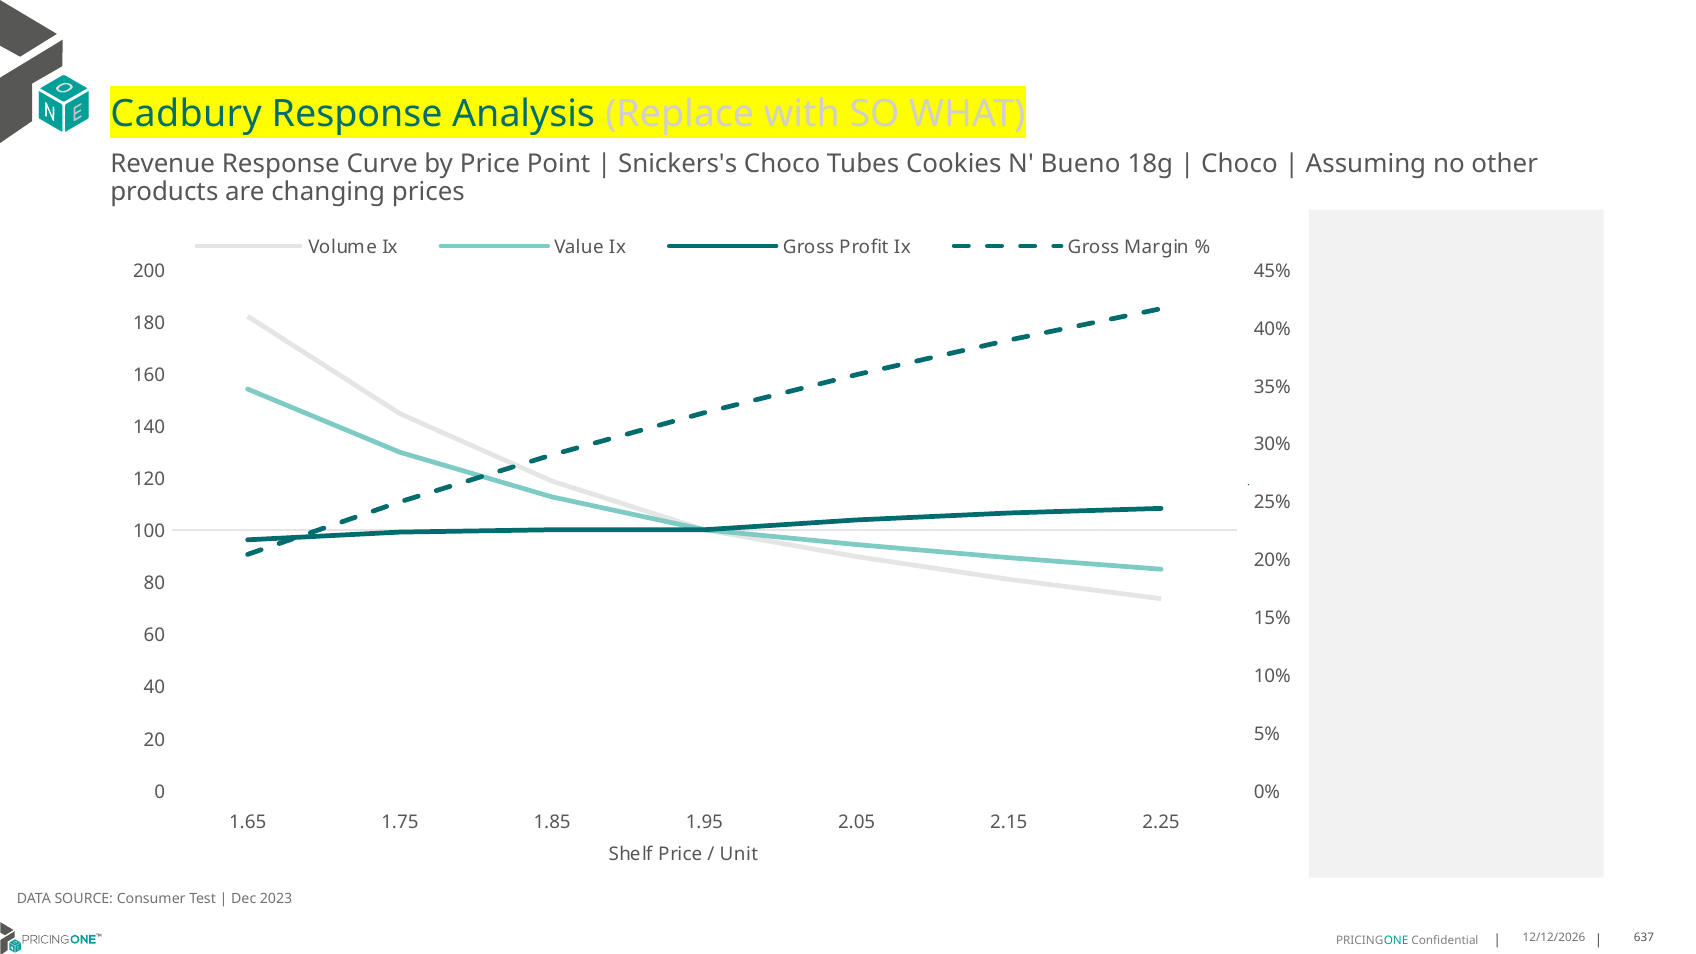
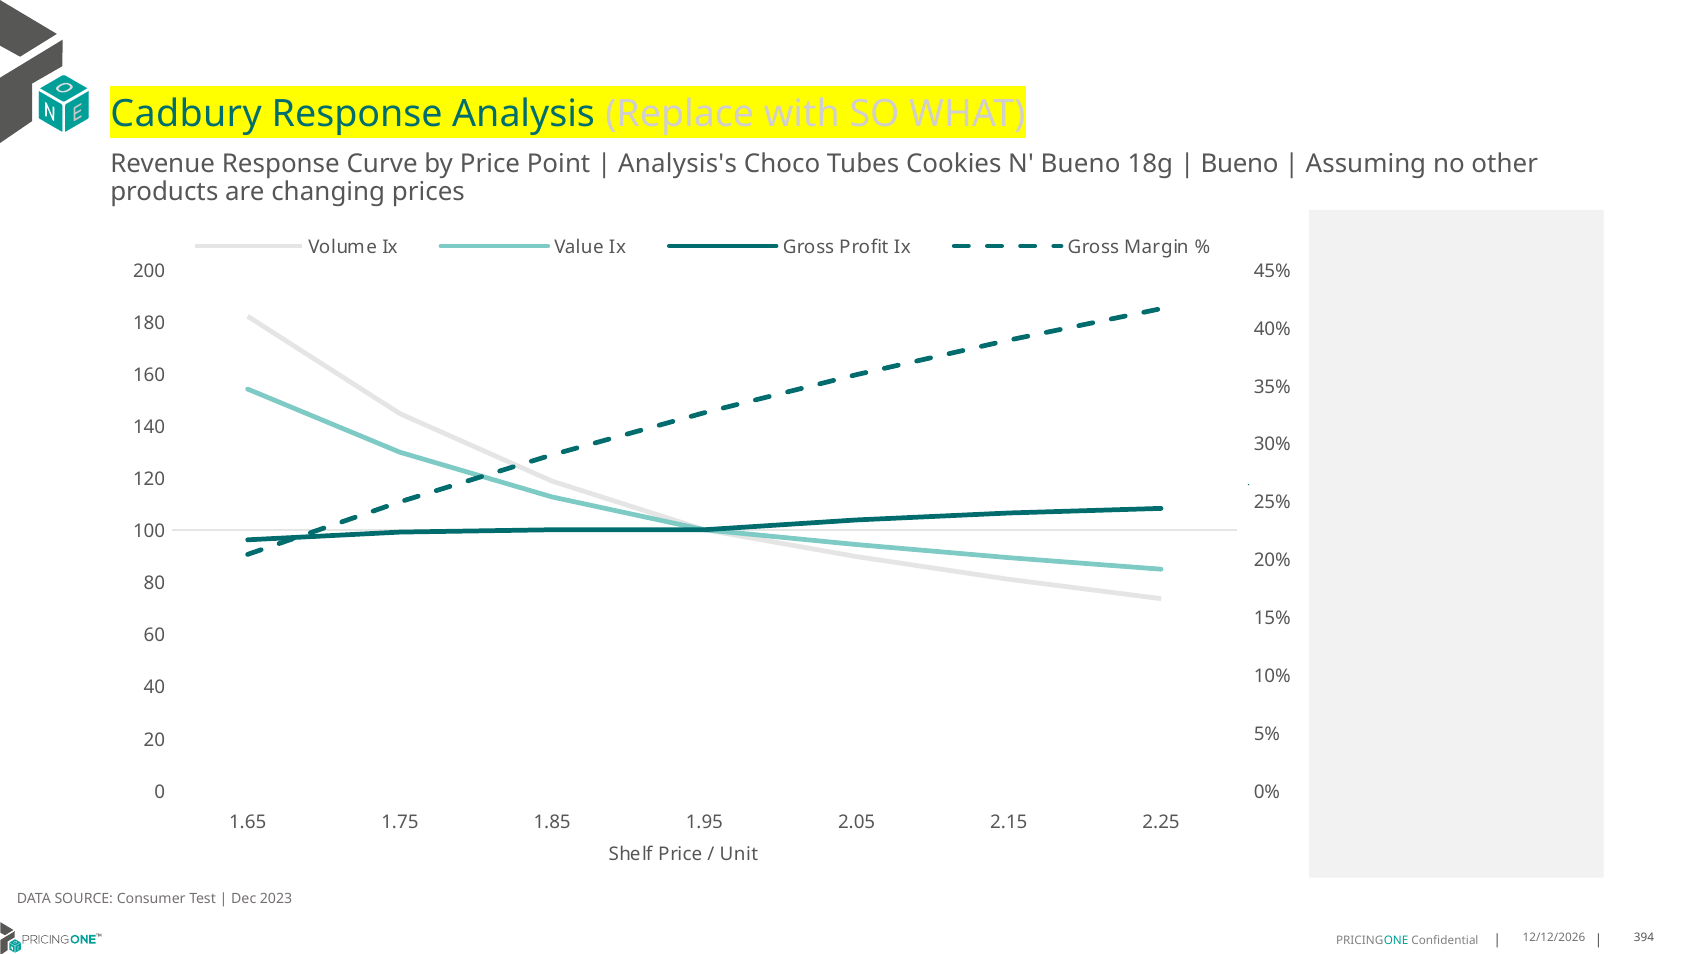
Snickers's: Snickers's -> Analysis's (678, 164)
Choco: Choco -> Bueno (1240, 164)
637: 637 -> 394 (1644, 938)
